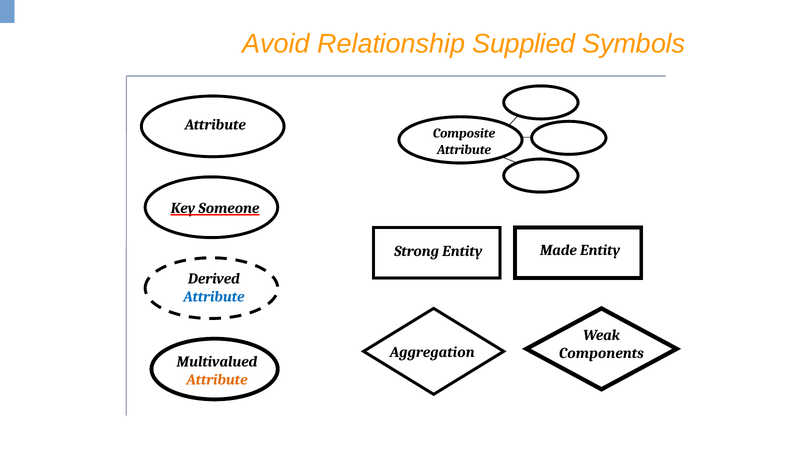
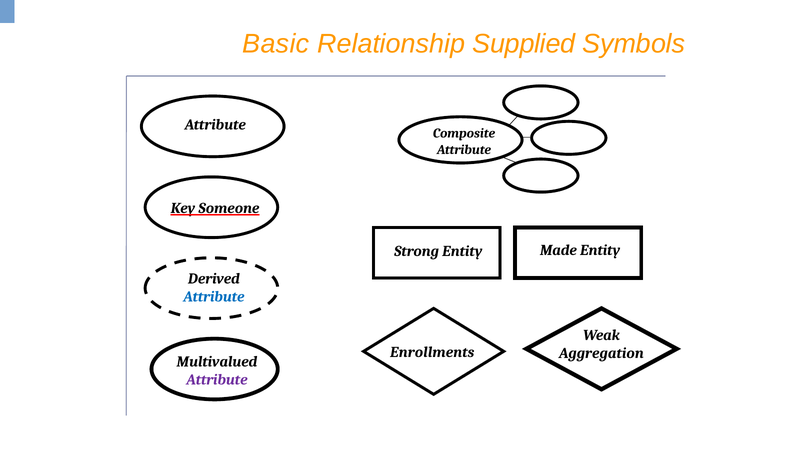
Avoid: Avoid -> Basic (276, 44)
Aggregation: Aggregation -> Enrollments (432, 352)
Components: Components -> Aggregation (601, 353)
Attribute colour: orange -> purple (217, 380)
